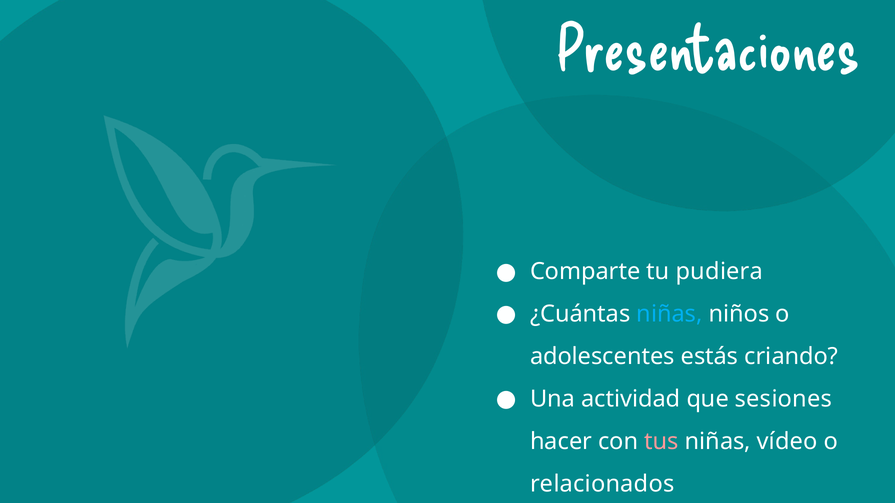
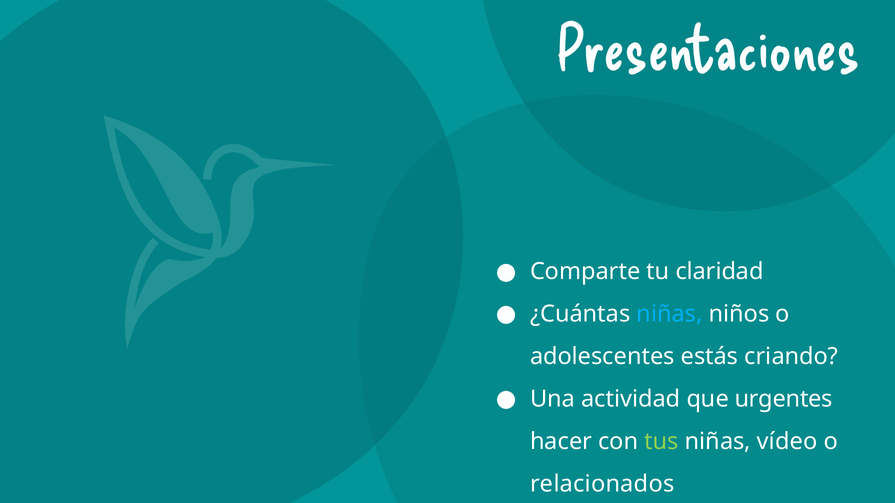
pudiera: pudiera -> claridad (720, 272)
sesiones: sesiones -> urgentes (784, 399)
tus colour: pink -> light green (662, 442)
